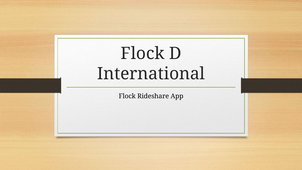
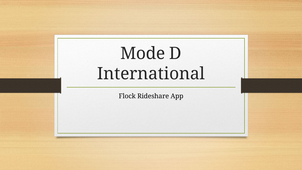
Flock: Flock -> Mode (143, 53)
